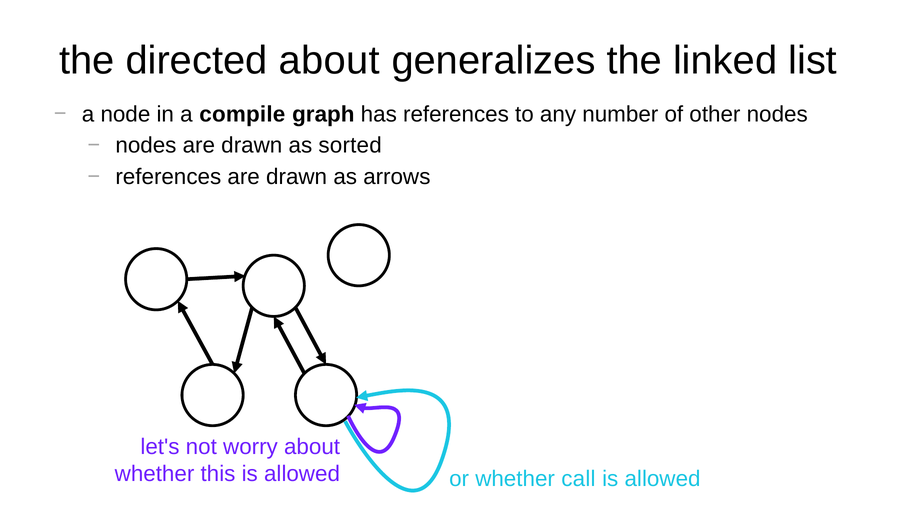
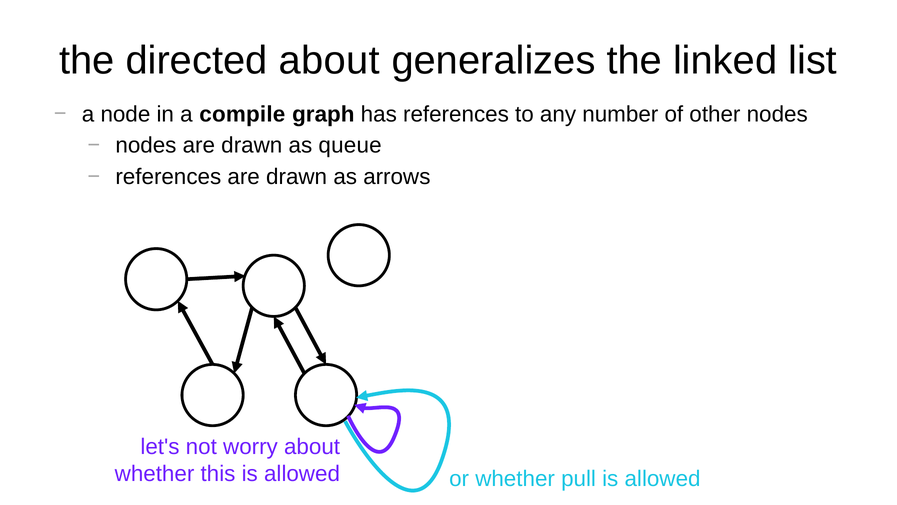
sorted: sorted -> queue (350, 145)
call: call -> pull (579, 478)
